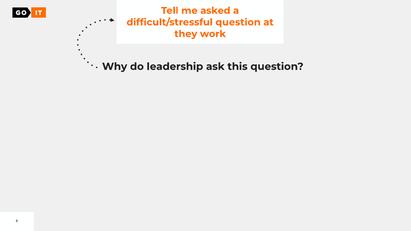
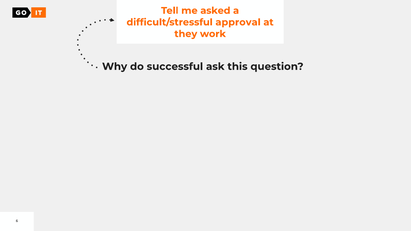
difficult/stressful question: question -> approval (238, 22)
leadership: leadership -> successful (175, 67)
